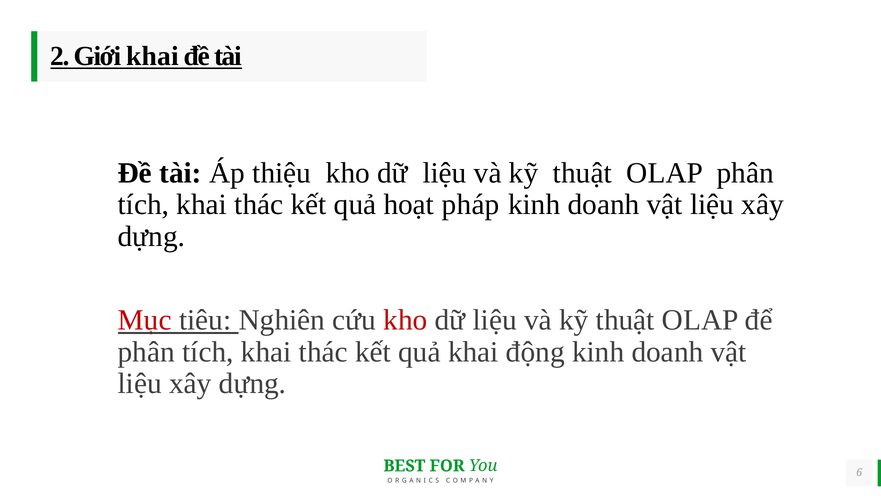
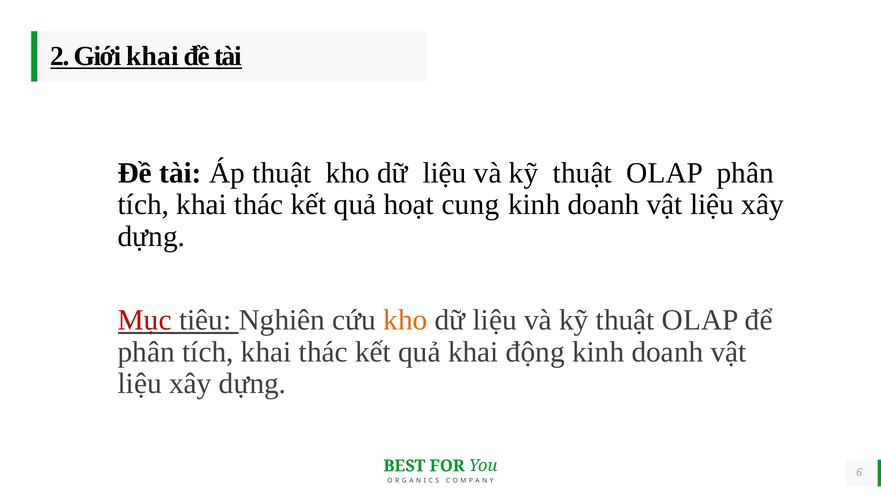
Áp thiệu: thiệu -> thuật (282, 173)
pháp: pháp -> cung (471, 205)
kho colour: red -> orange (405, 320)
